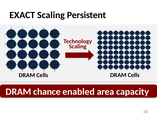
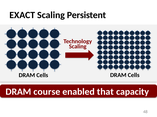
chance: chance -> course (47, 92)
area: area -> that (105, 92)
